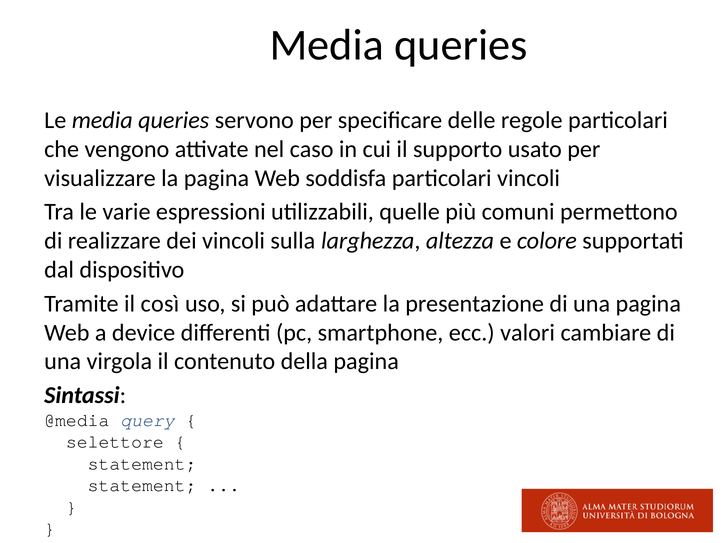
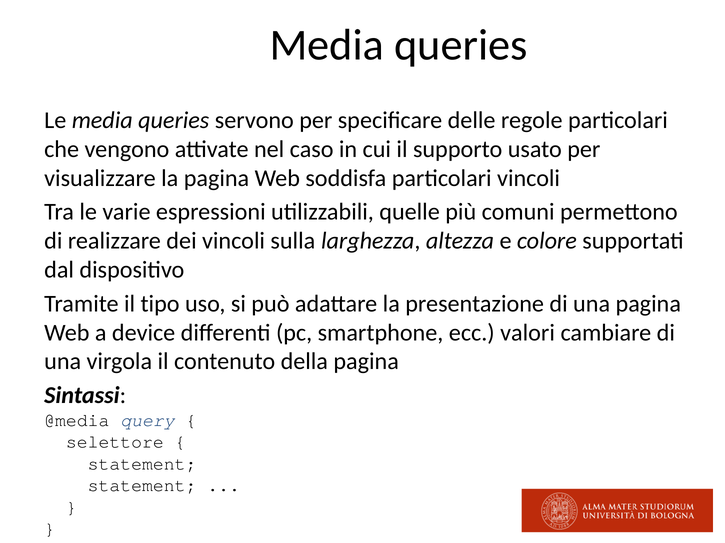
così: così -> tipo (160, 304)
